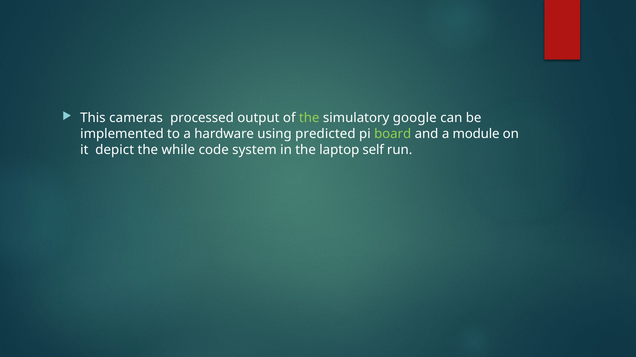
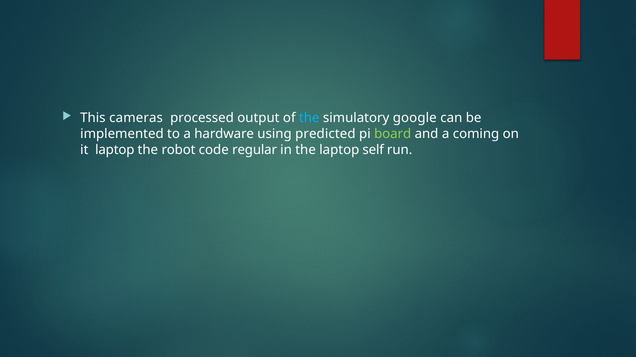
the colour: light green -> light blue (309, 118)
module: module -> coming (476, 134)
it depict: depict -> laptop (115, 150)
while: while -> robot (178, 150)
system: system -> regular (255, 150)
